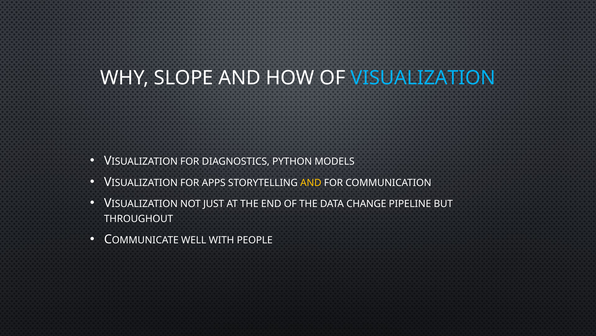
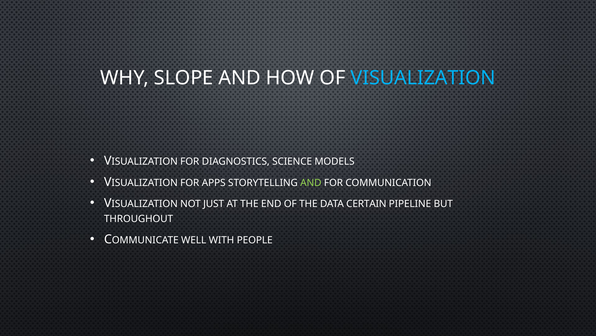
PYTHON: PYTHON -> SCIENCE (292, 161)
AND colour: yellow -> light green (311, 182)
CHANGE: CHANGE -> CERTAIN (366, 204)
